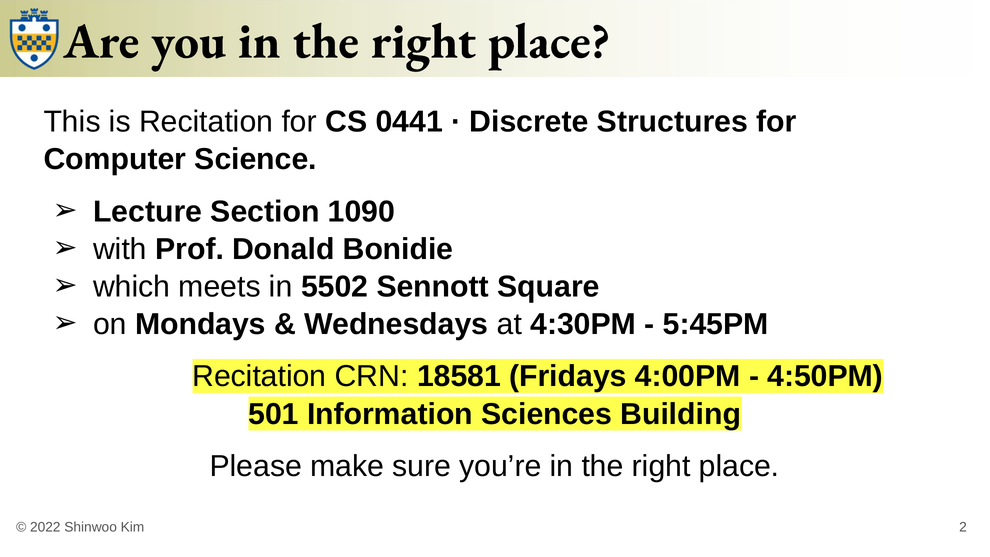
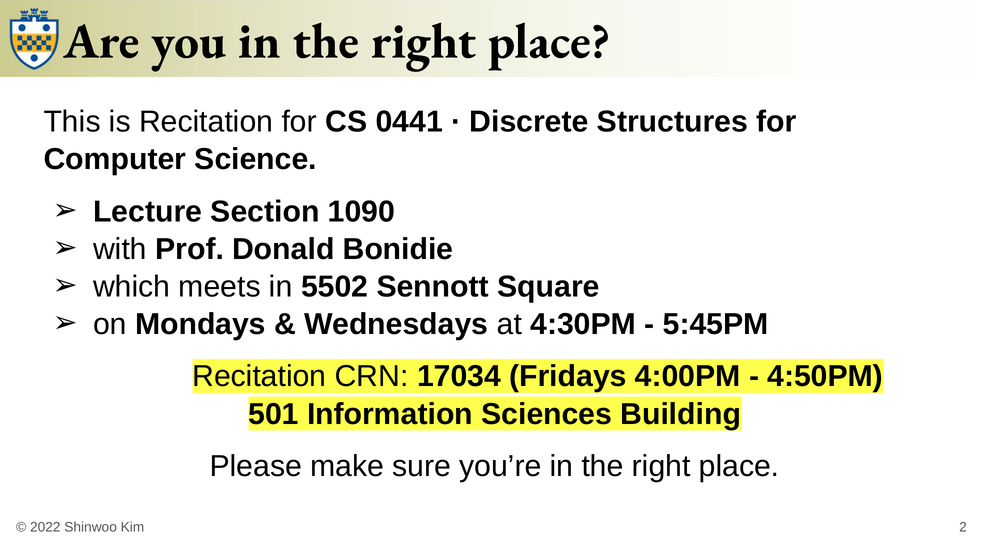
18581: 18581 -> 17034 (459, 376)
